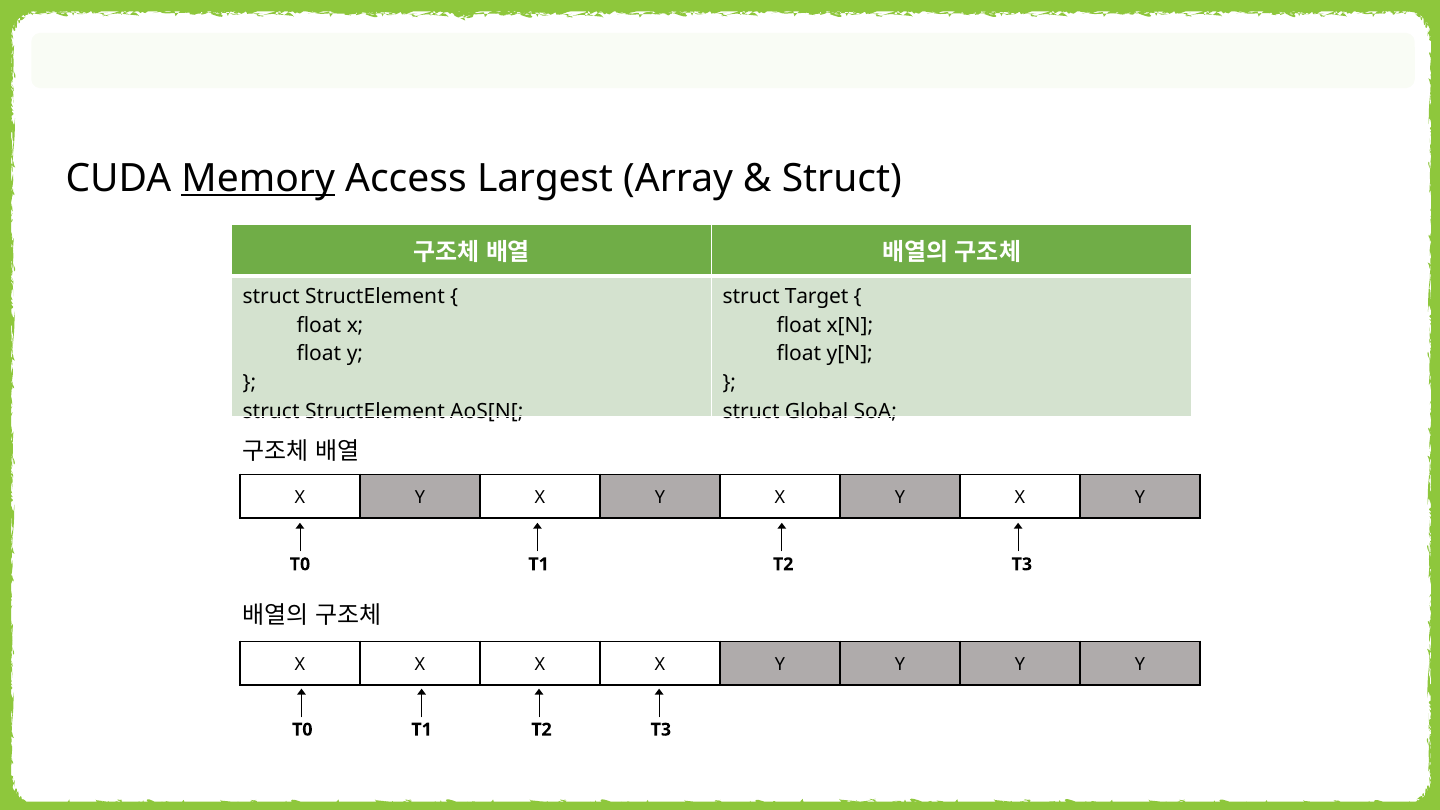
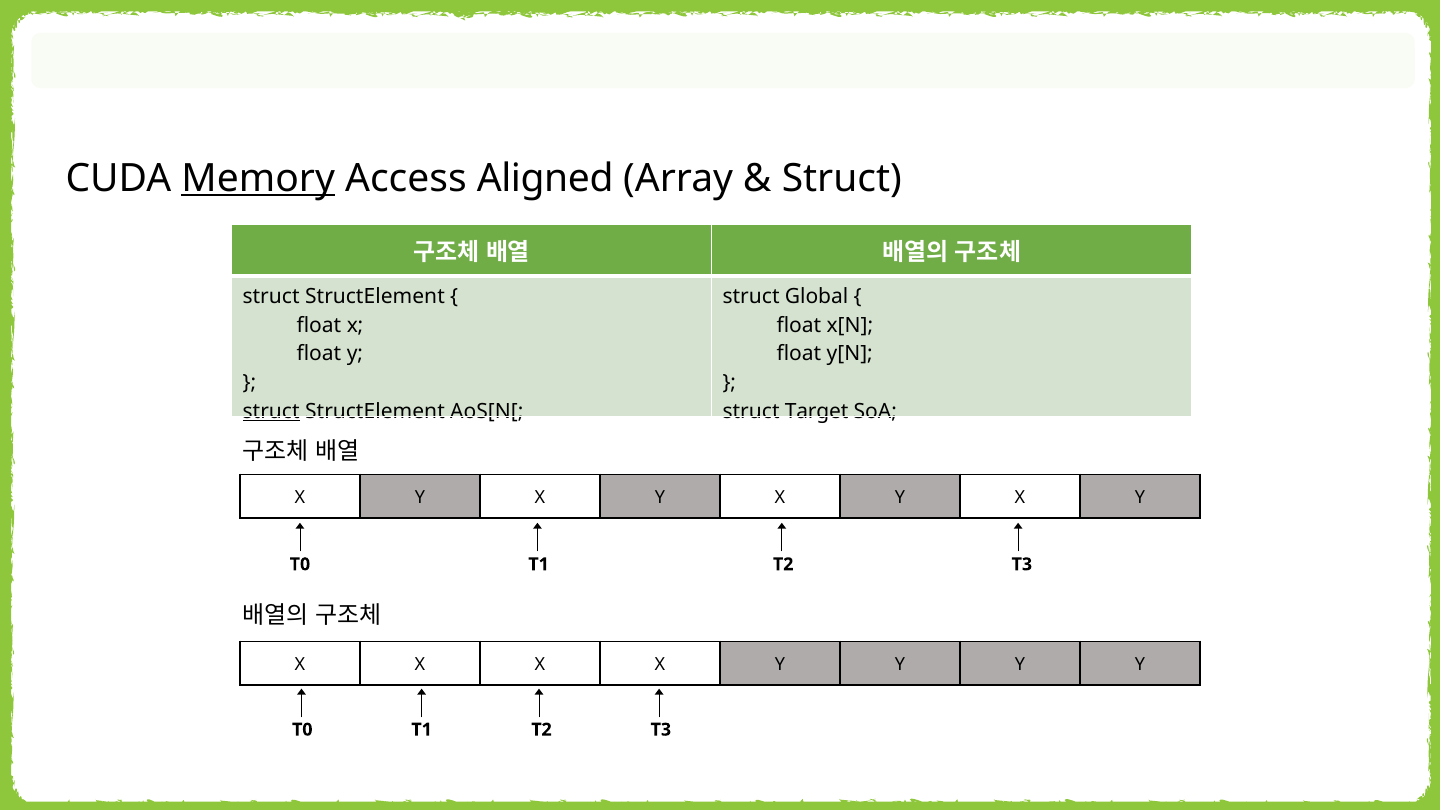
Largest: Largest -> Aligned (545, 178)
Target: Target -> Global (817, 297)
struct underline: none -> present (271, 411)
Global: Global -> Target (817, 411)
